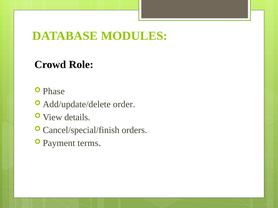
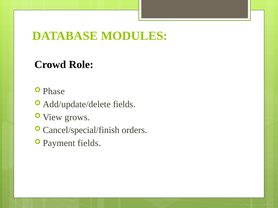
Add/update/delete order: order -> fields (124, 104)
details: details -> grows (77, 117)
Payment terms: terms -> fields (88, 143)
